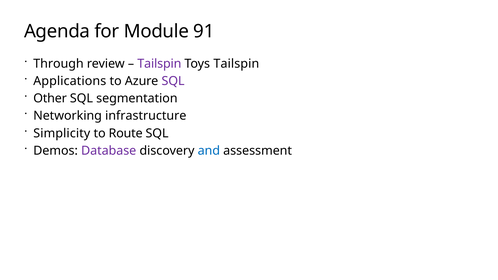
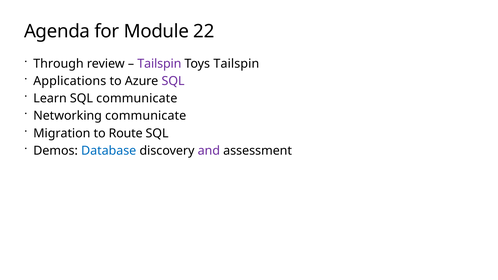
91: 91 -> 22 (204, 31)
Other: Other -> Learn (50, 98)
SQL segmentation: segmentation -> communicate (137, 98)
Networking infrastructure: infrastructure -> communicate (146, 116)
Simplicity: Simplicity -> Migration (62, 133)
Database colour: purple -> blue (109, 151)
and colour: blue -> purple (209, 151)
